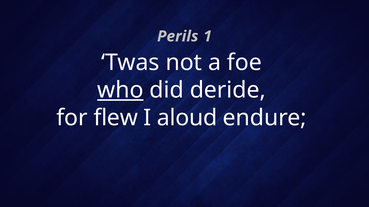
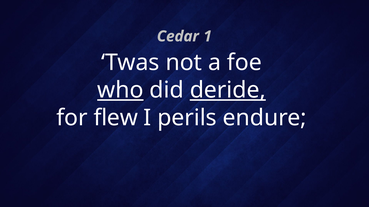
Perils: Perils -> Cedar (178, 36)
deride underline: none -> present (228, 90)
aloud: aloud -> perils (187, 118)
